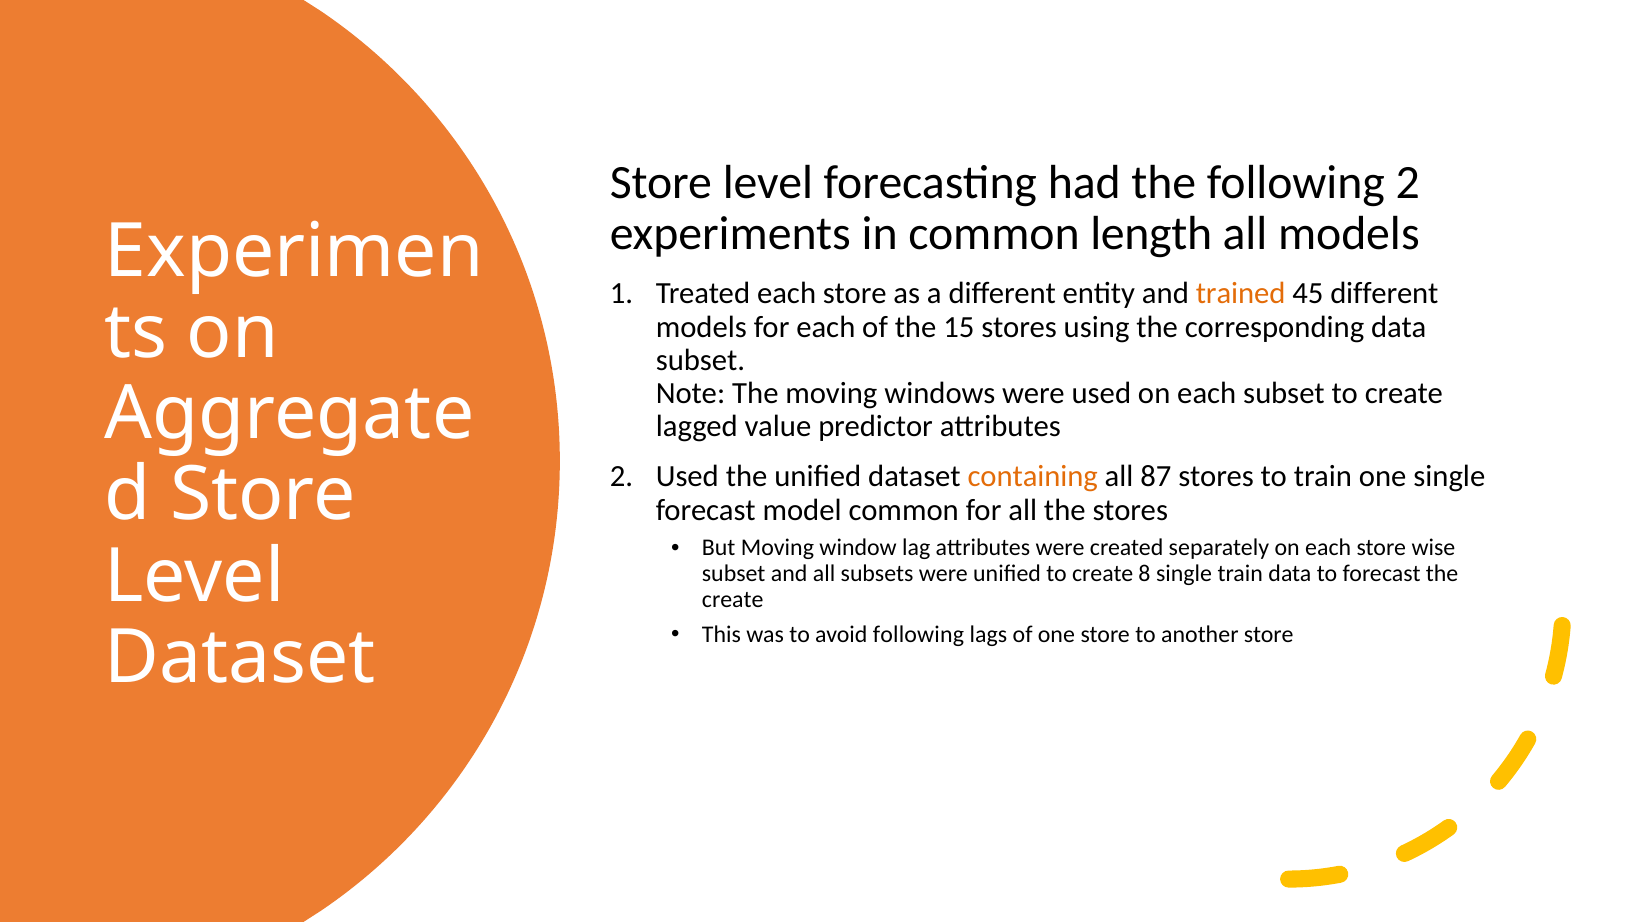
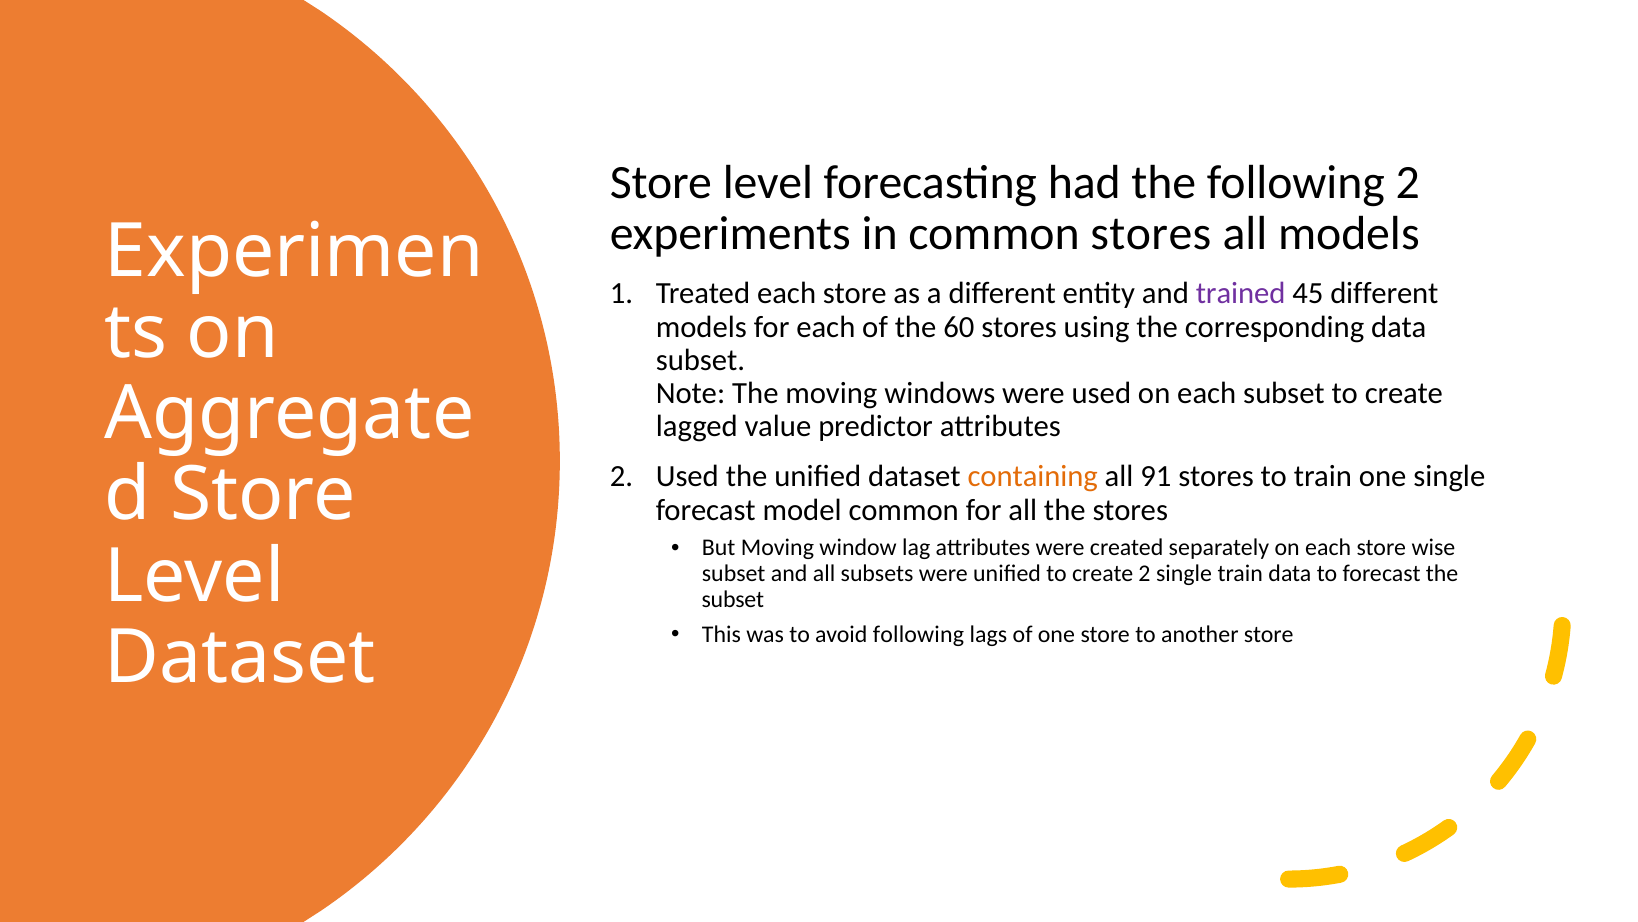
common length: length -> stores (1151, 234)
trained colour: orange -> purple (1241, 293)
15: 15 -> 60 (959, 327)
87: 87 -> 91 (1156, 476)
create 8: 8 -> 2 (1145, 574)
create: create -> subset (733, 599)
